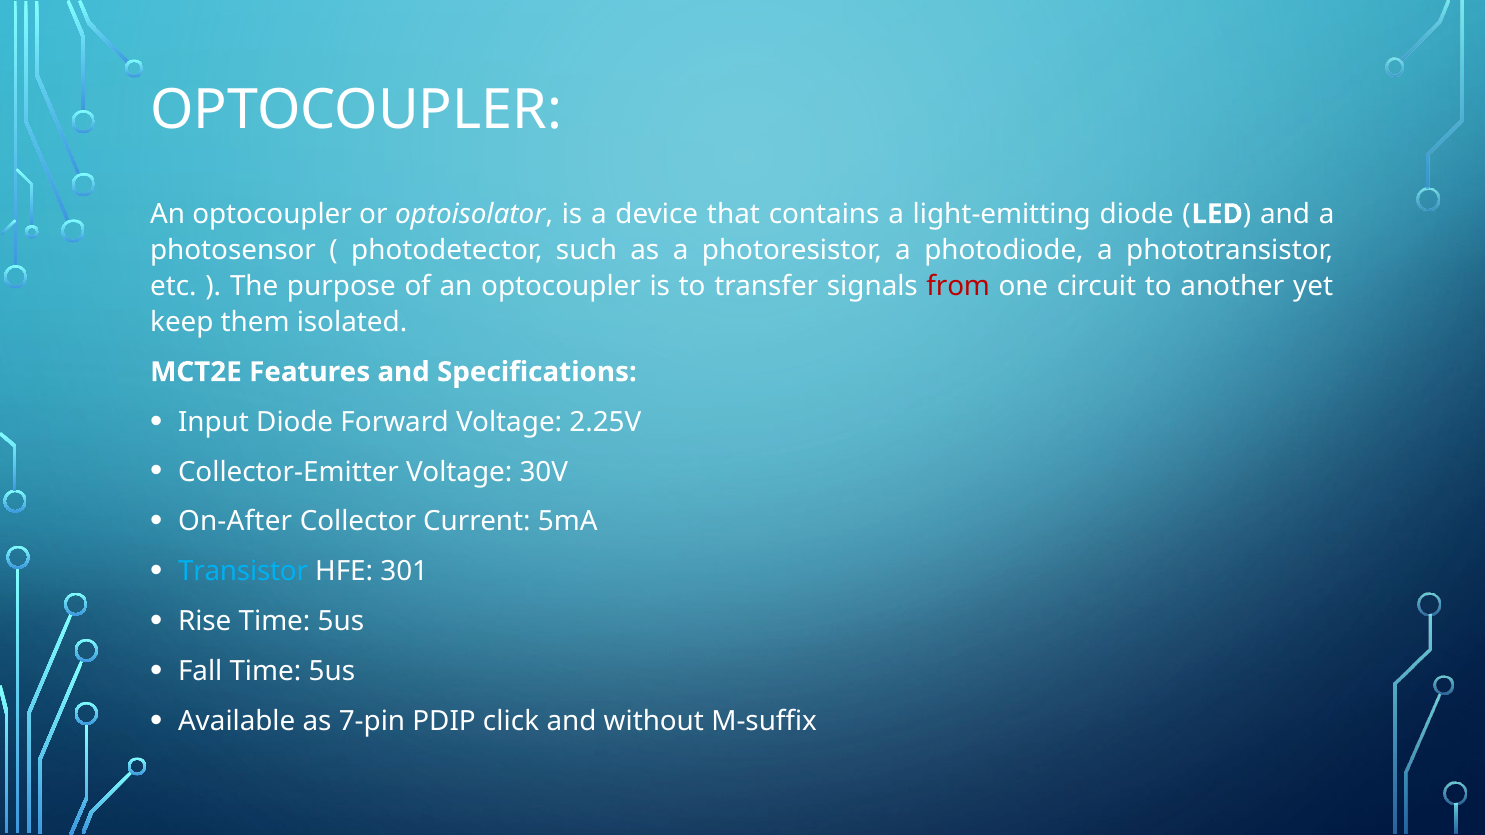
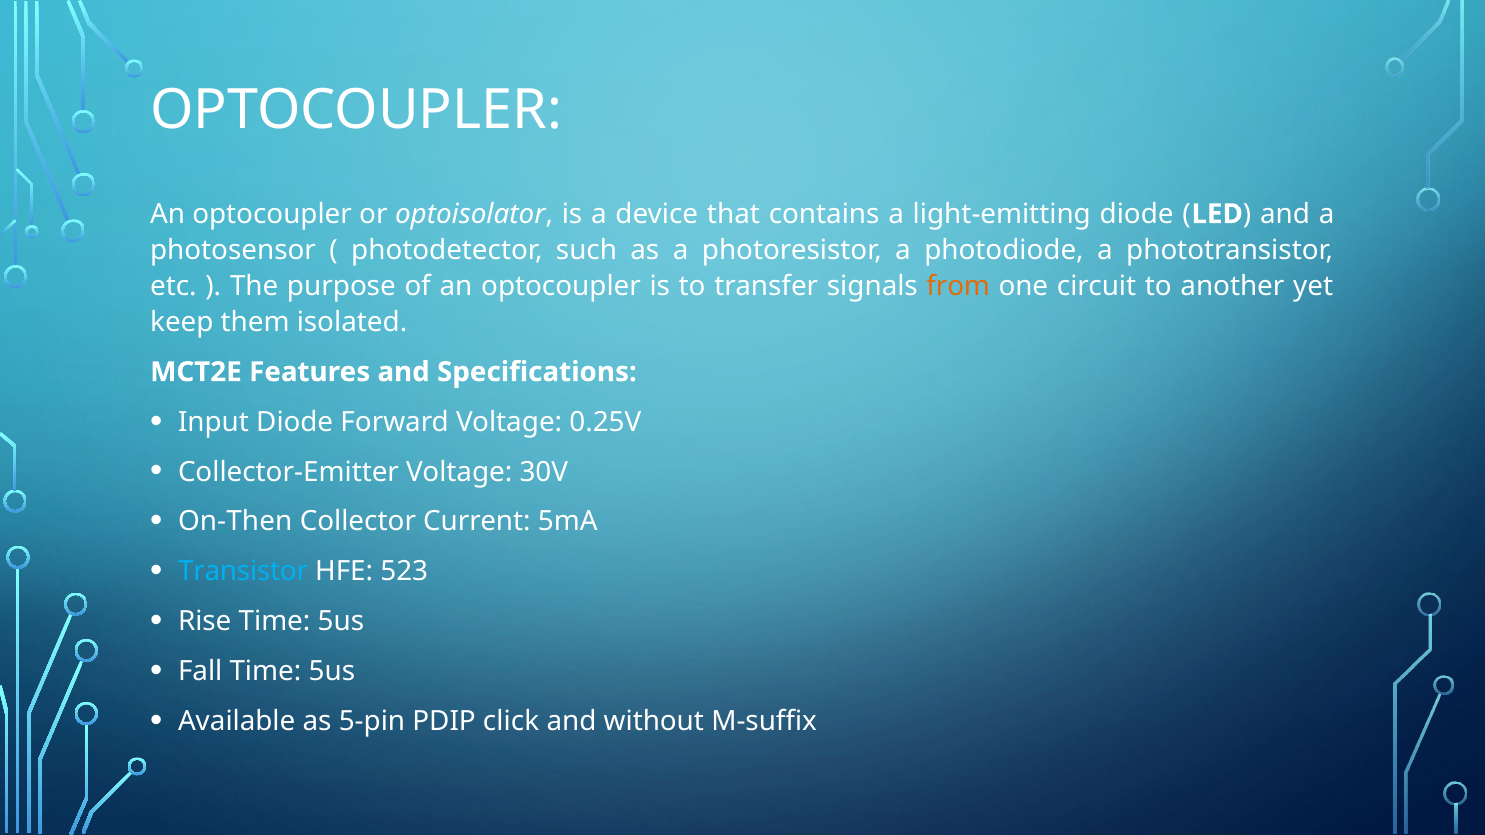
from colour: red -> orange (958, 286)
2.25V: 2.25V -> 0.25V (605, 422)
On-After: On-After -> On-Then (235, 522)
301: 301 -> 523 (404, 572)
7-pin: 7-pin -> 5-pin (372, 722)
